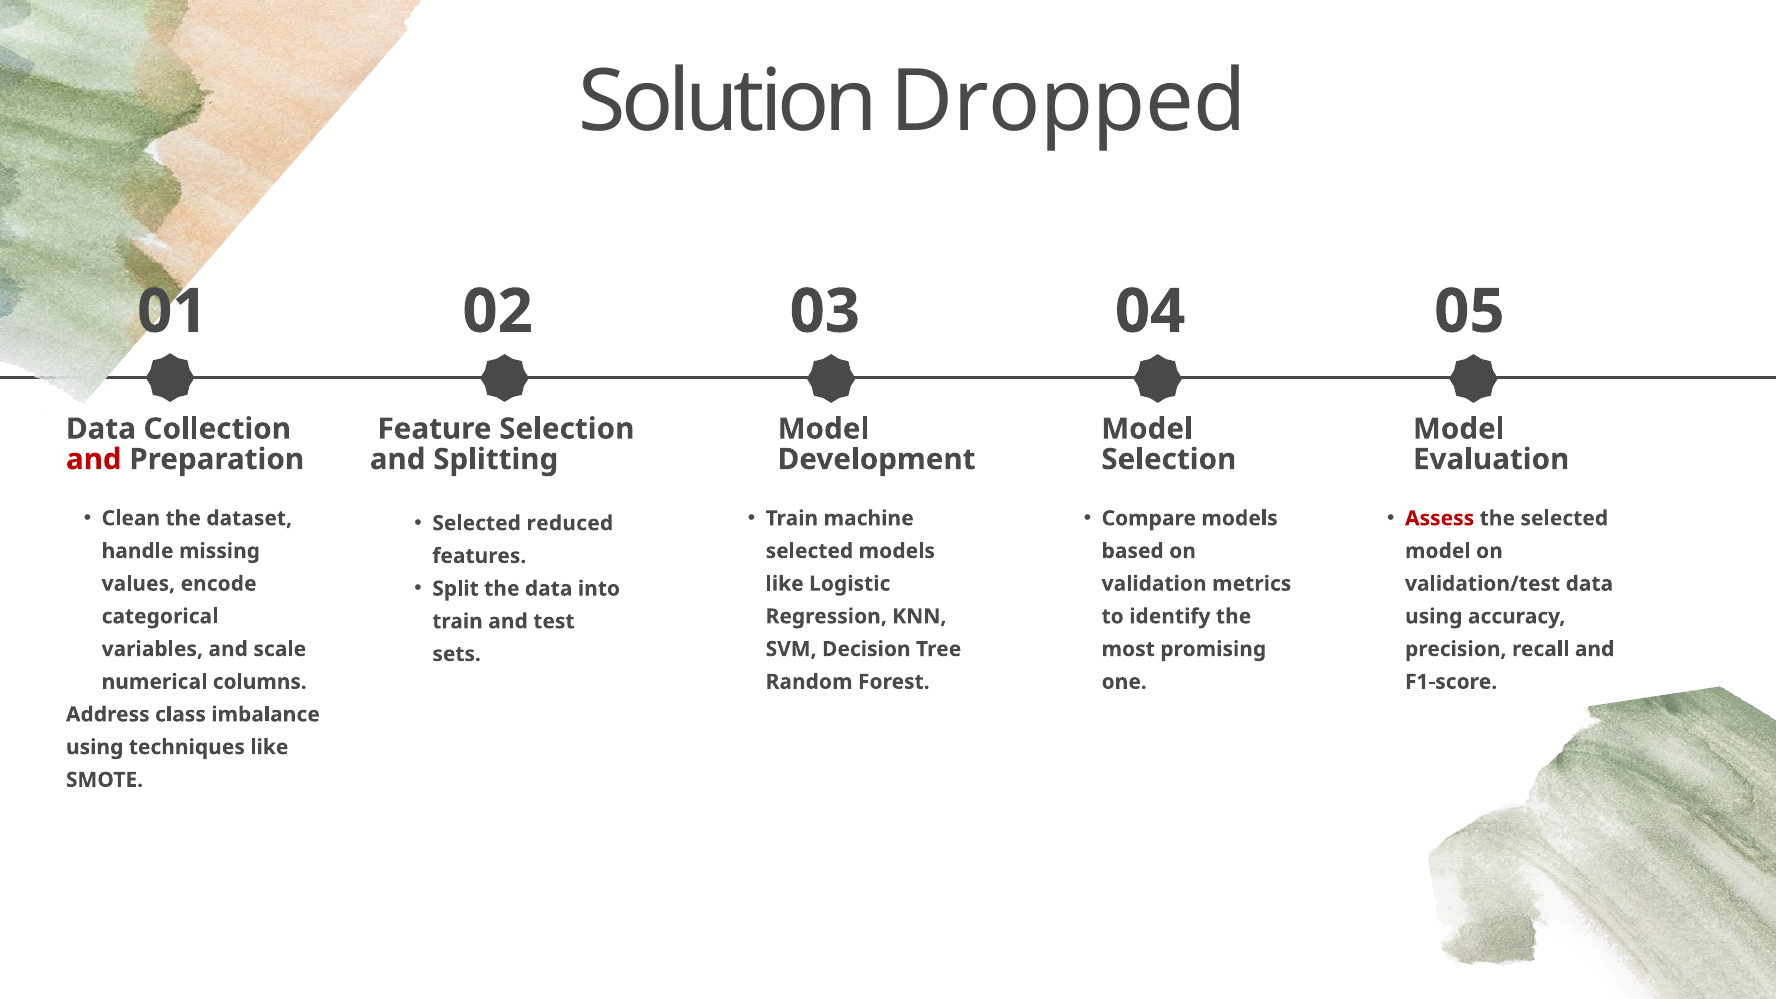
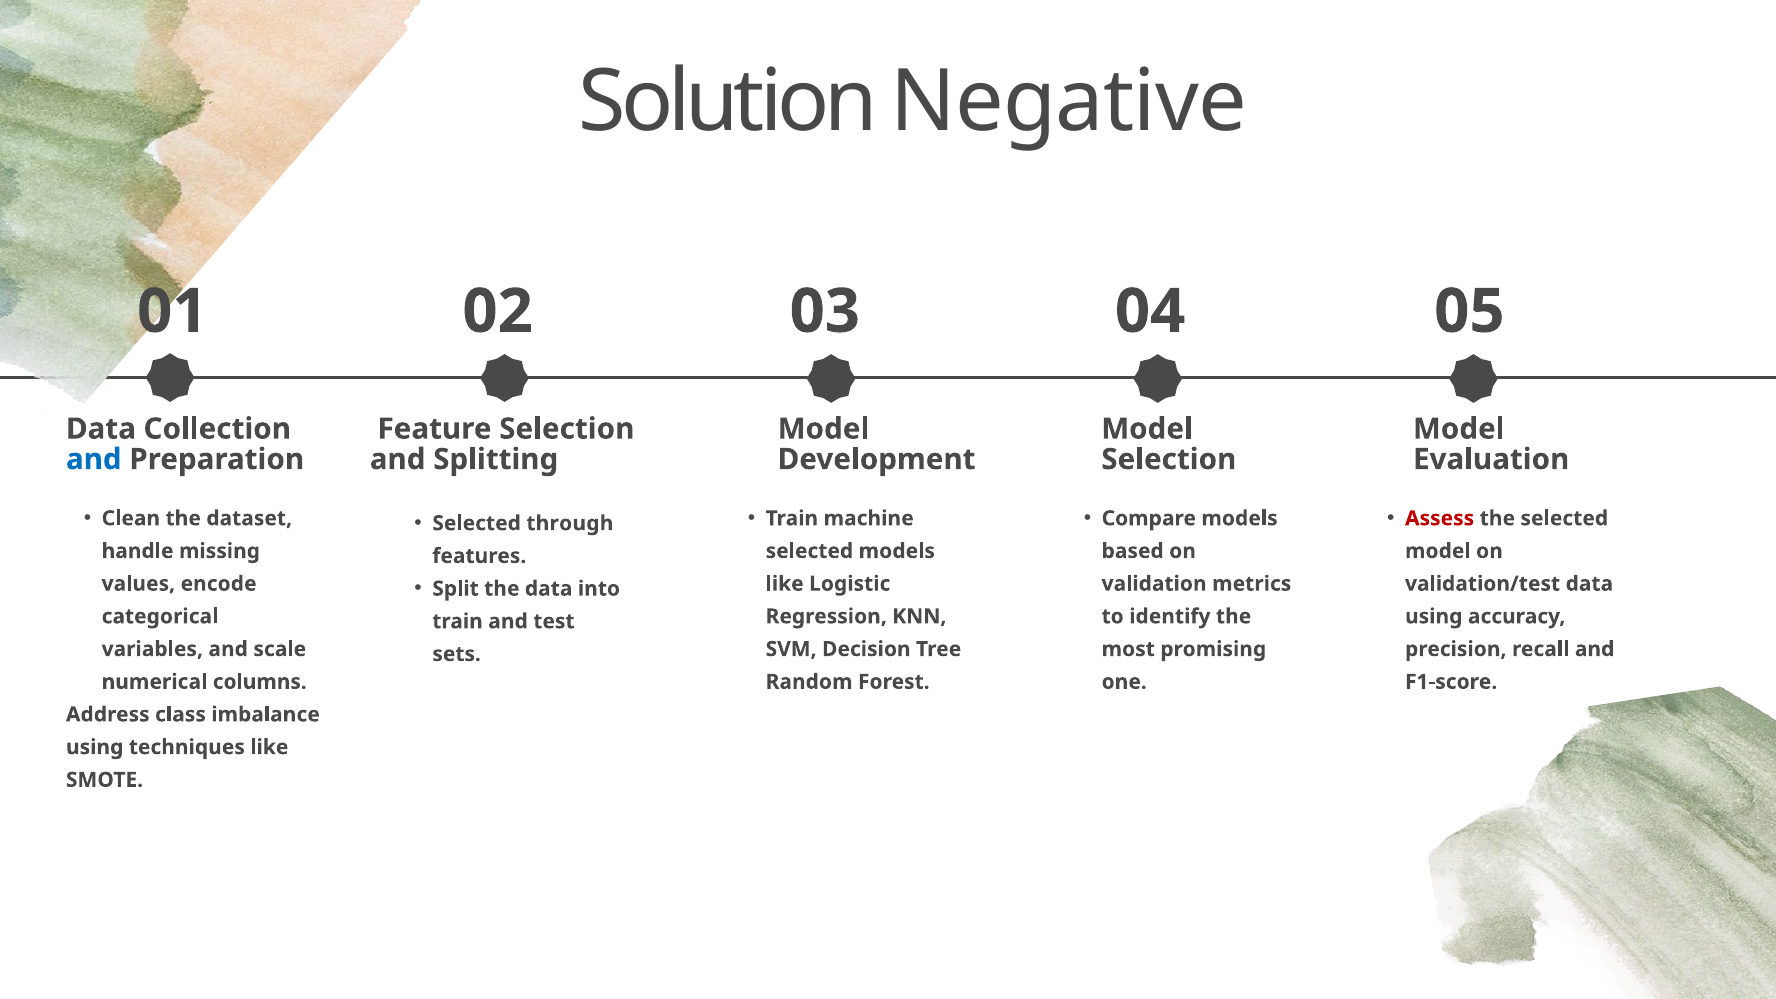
Dropped: Dropped -> Negative (1069, 102)
and colour: red -> blue (94, 459)
reduced: reduced -> through (570, 523)
